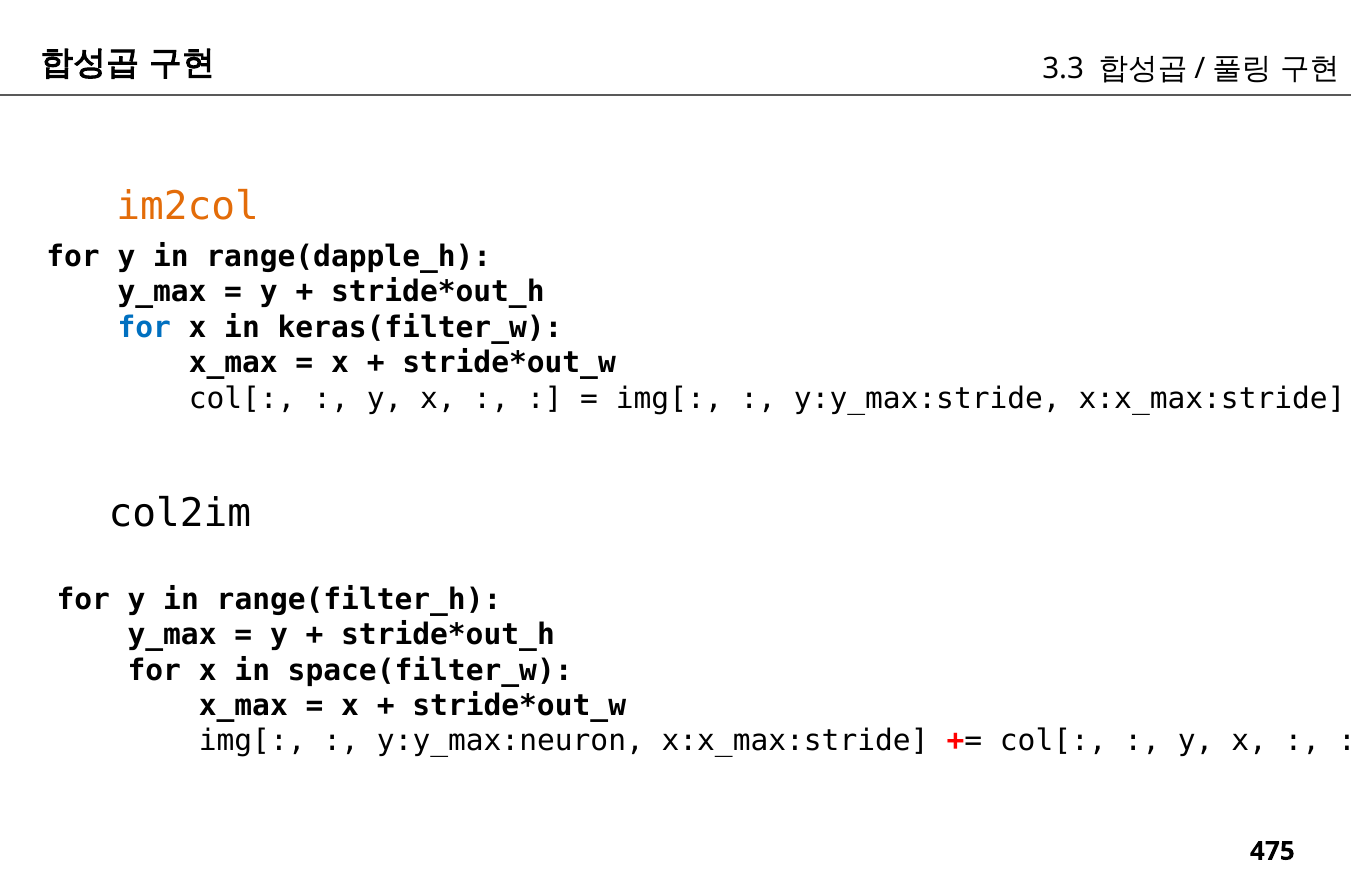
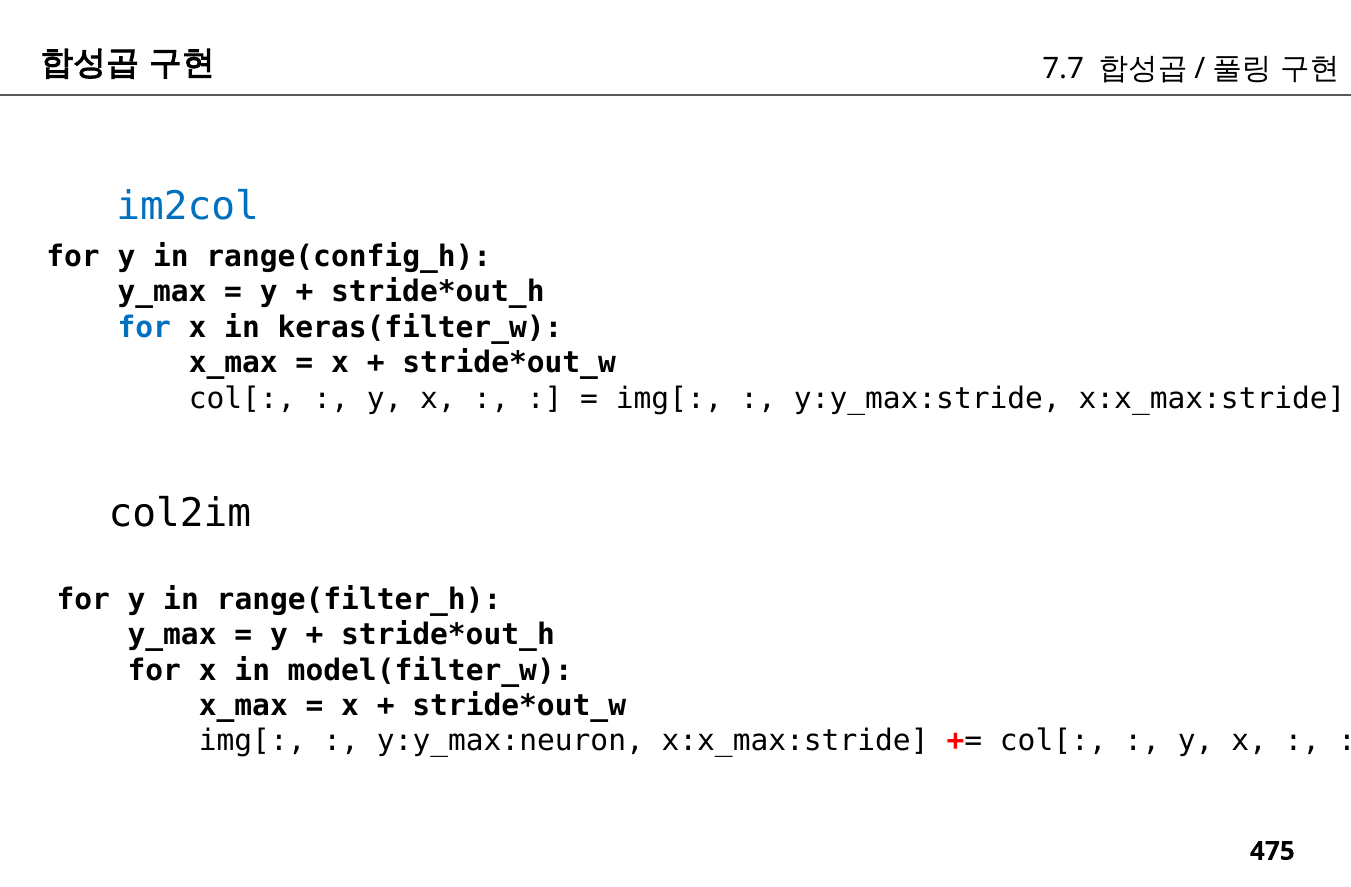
3.3: 3.3 -> 7.7 (1063, 69)
im2col colour: orange -> blue (188, 207)
range(dapple_h: range(dapple_h -> range(config_h (349, 257)
space(filter_w: space(filter_w -> model(filter_w (430, 671)
